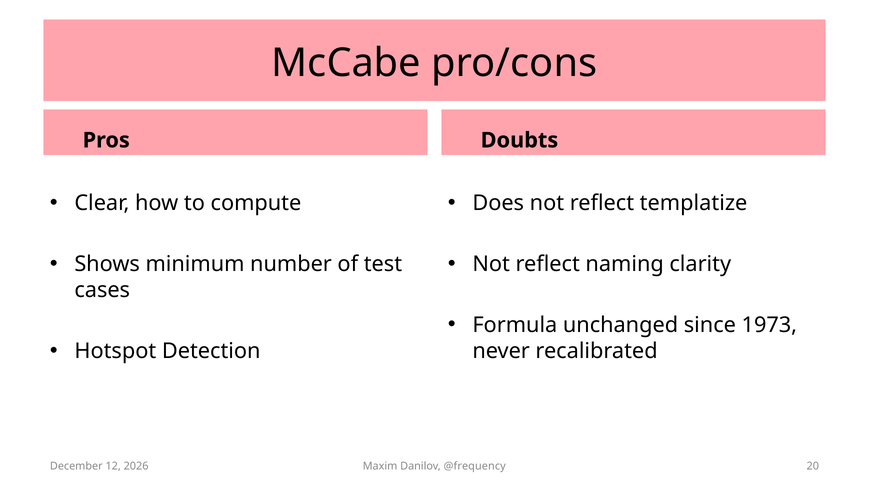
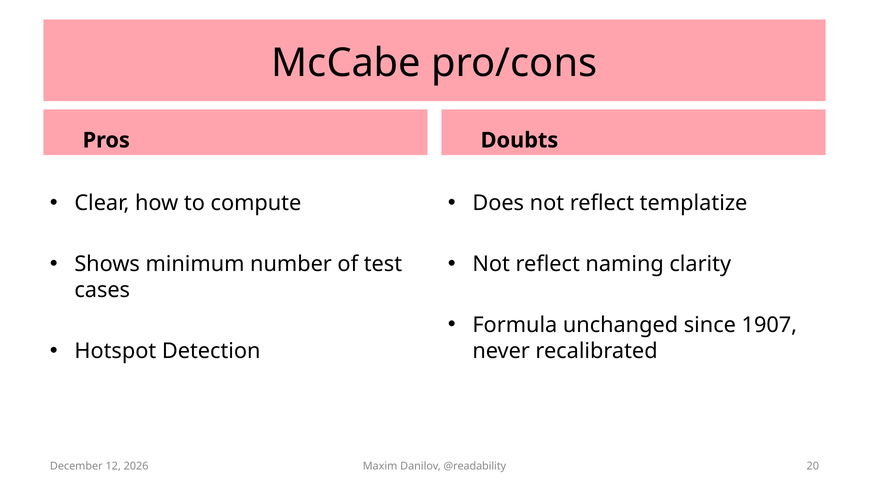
1973: 1973 -> 1907 (769, 325)
@frequency: @frequency -> @readability (475, 466)
